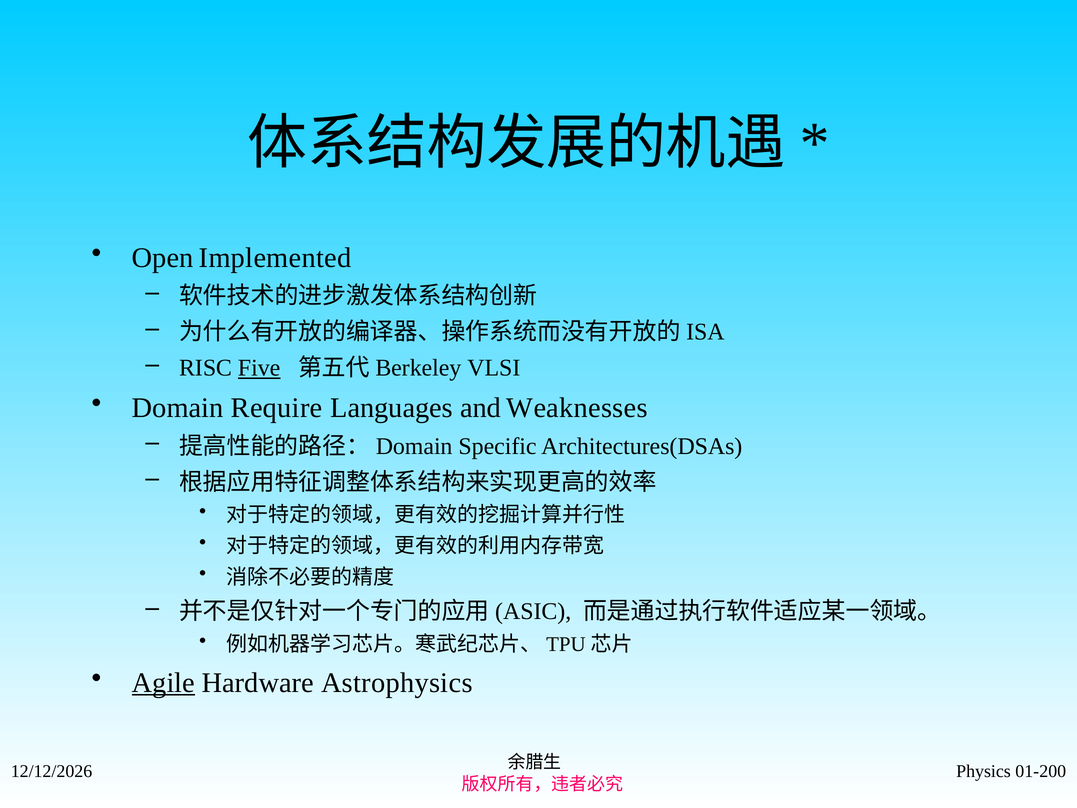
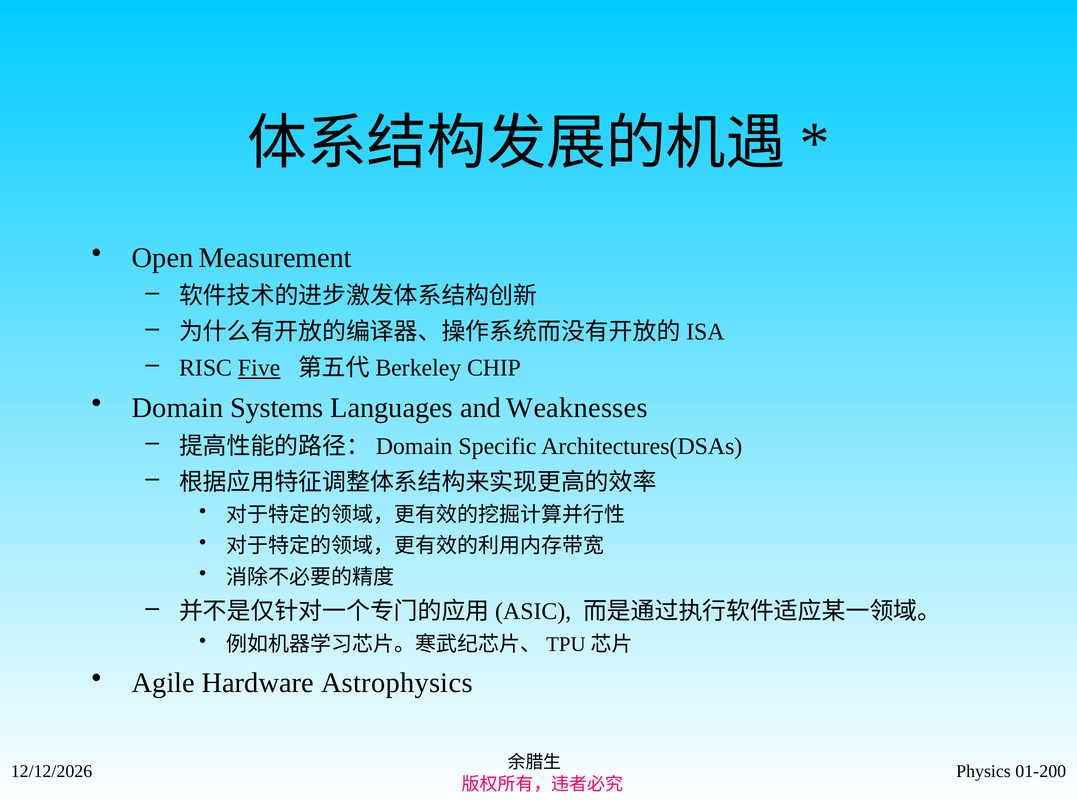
Implemented: Implemented -> Measurement (275, 258)
VLSI: VLSI -> CHIP (494, 368)
Require: Require -> Systems (277, 408)
Agile underline: present -> none (163, 682)
